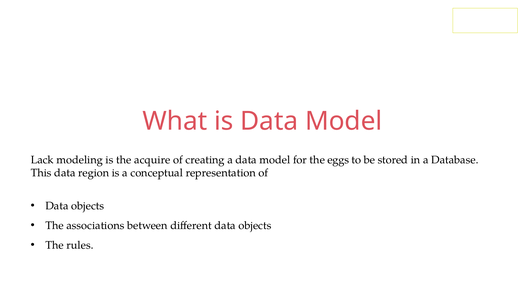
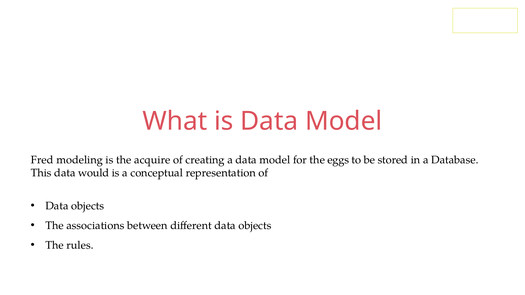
Lack: Lack -> Fred (42, 160)
region: region -> would (94, 173)
